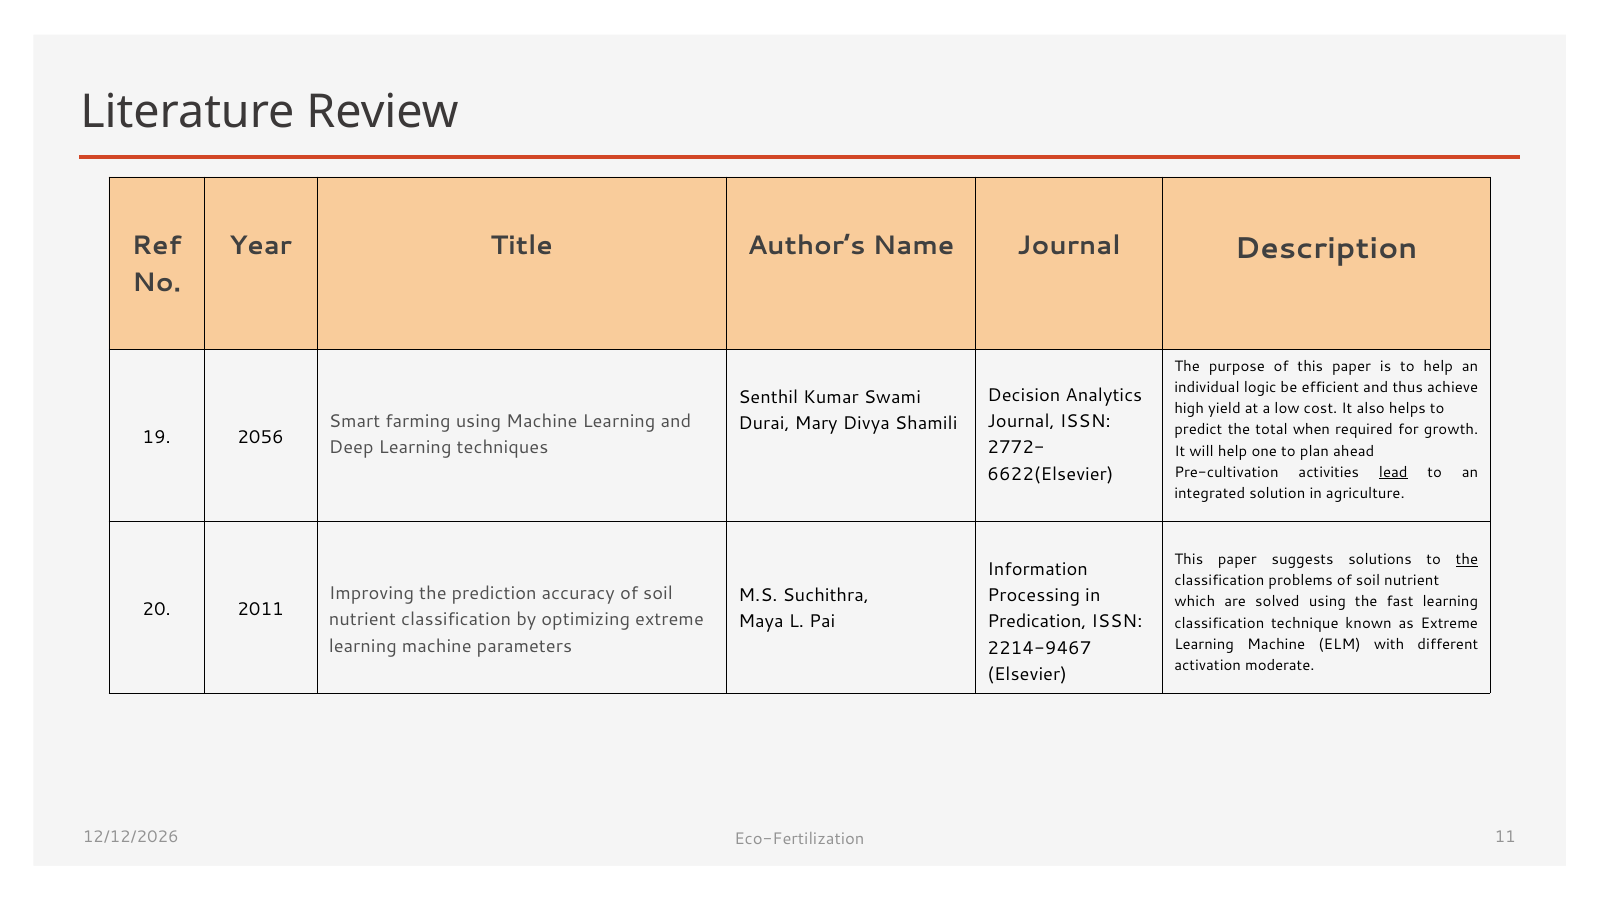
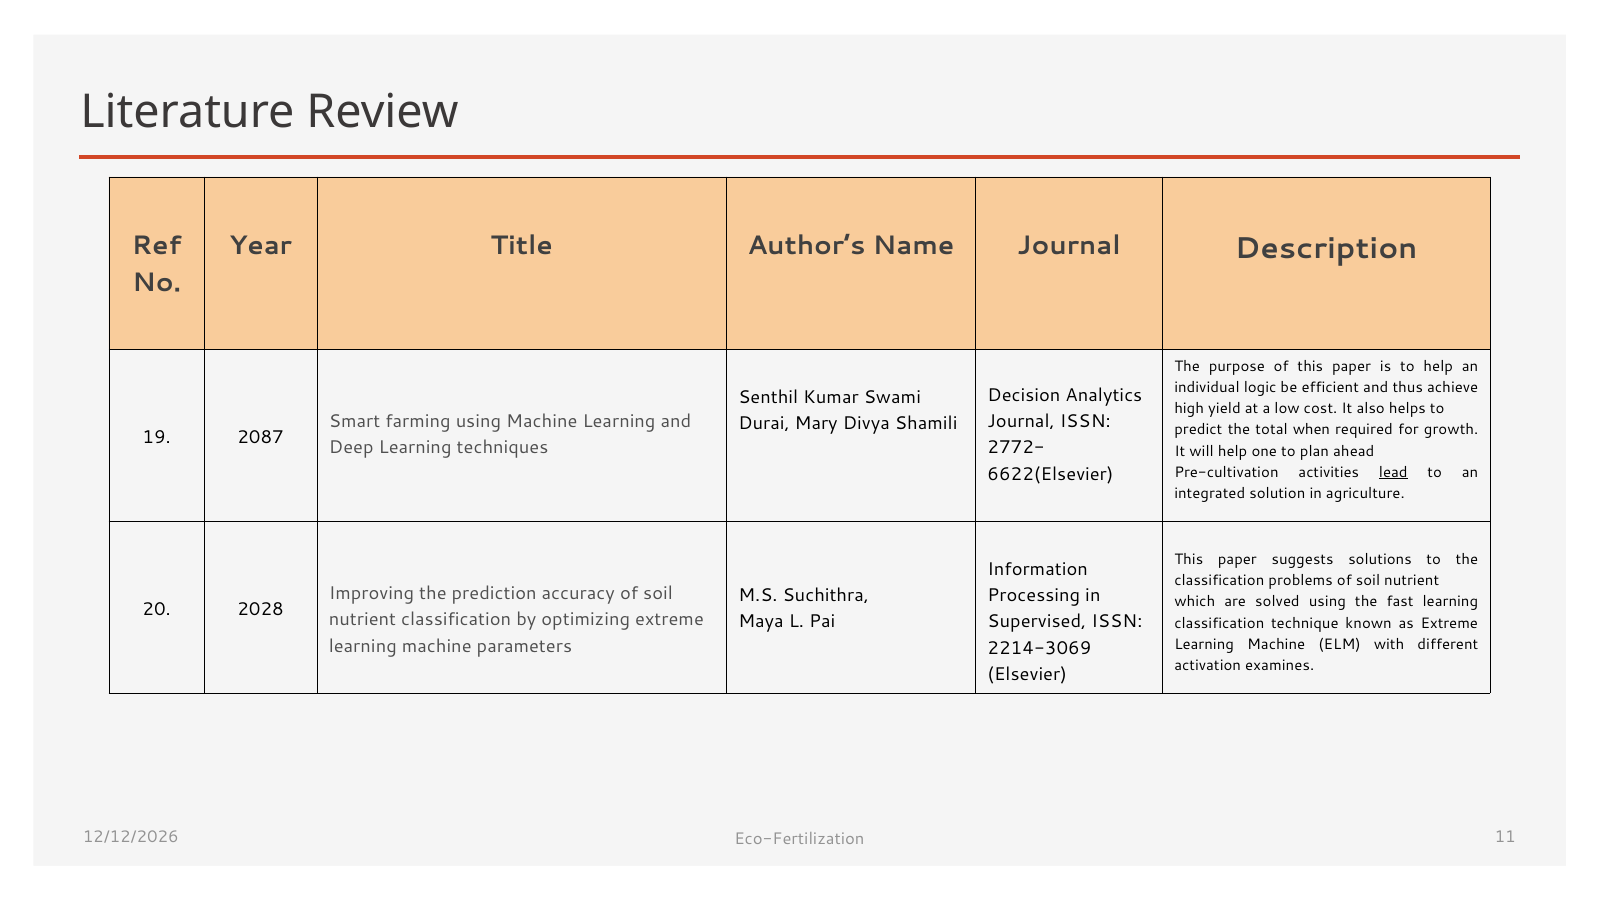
2056: 2056 -> 2087 (261, 437)
the underline: present -> none (1467, 559)
2011: 2011 -> 2028 (261, 609)
Predication: Predication -> Supervised (1037, 621)
2214-9467: 2214-9467 -> 2214-3069 (1039, 648)
moderate: moderate -> examines (1280, 665)
